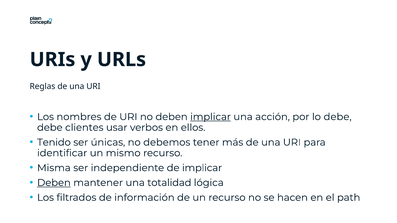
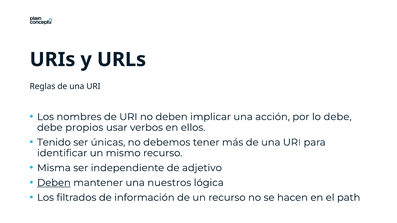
implicar underline: present -> none (211, 117)
clientes: clientes -> propios (84, 128)
de implicar: implicar -> adjetivo (202, 168)
totalidad: totalidad -> nuestros (169, 183)
